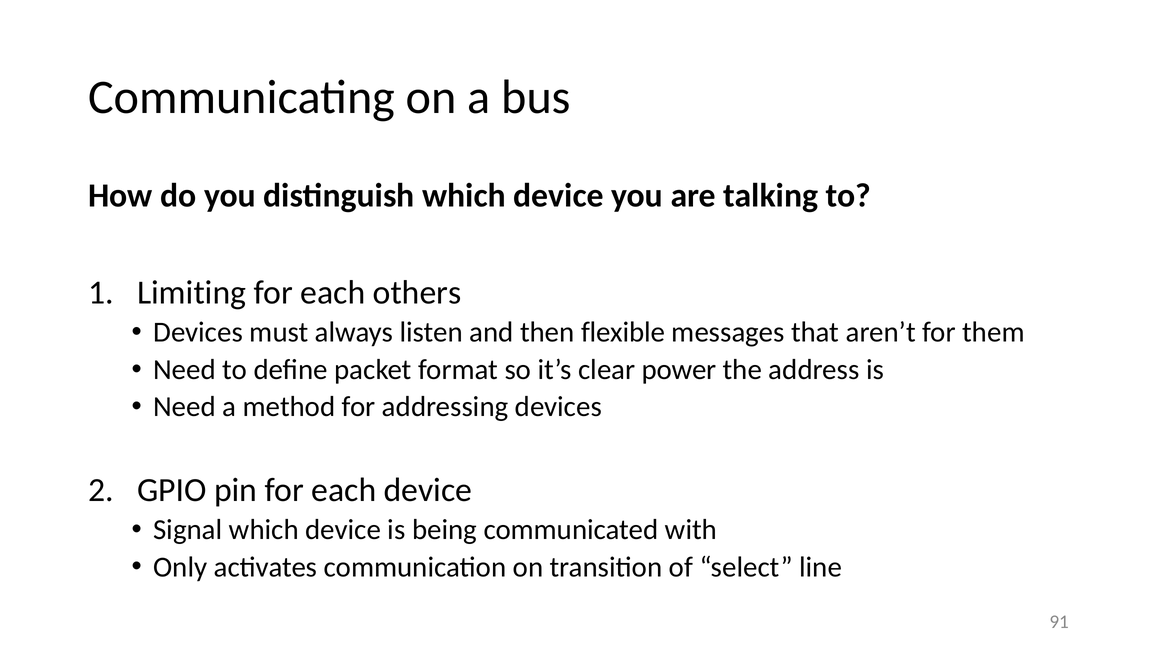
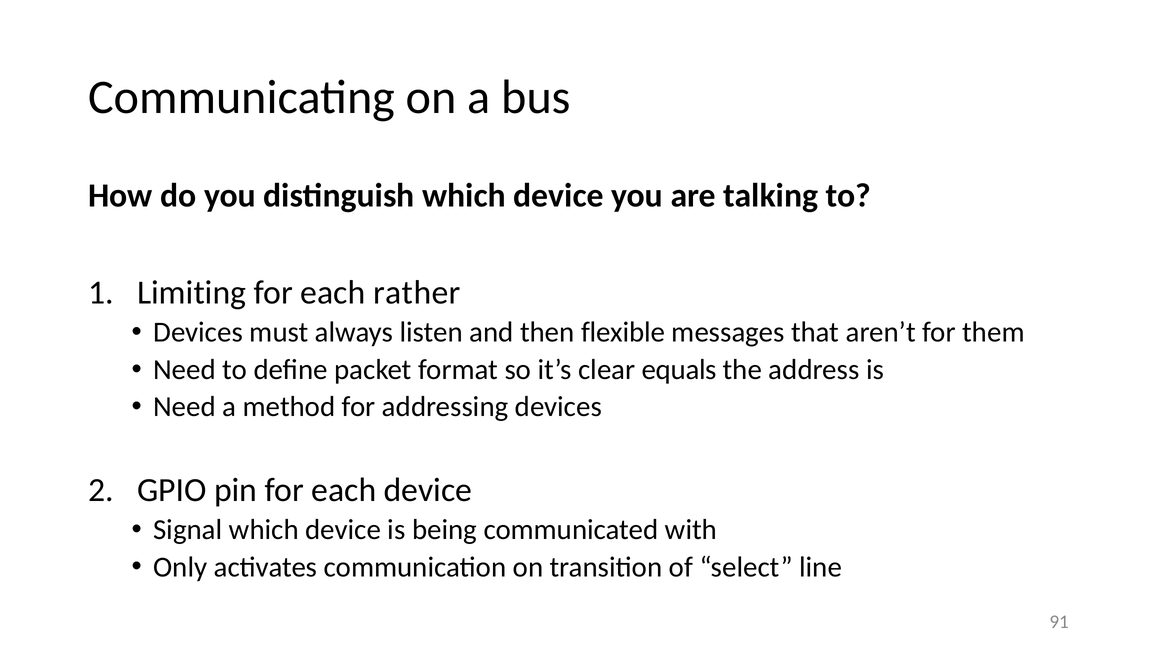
others: others -> rather (417, 292)
power: power -> equals (679, 370)
